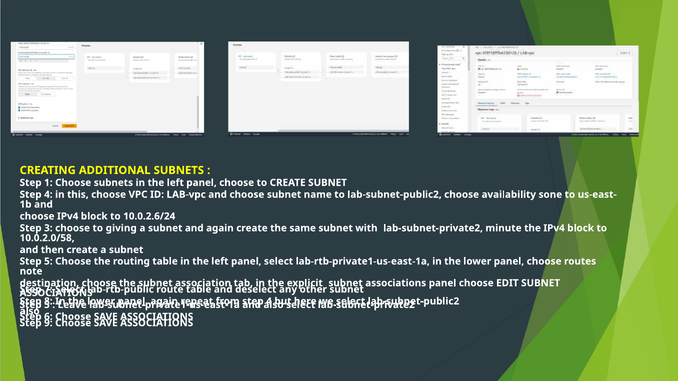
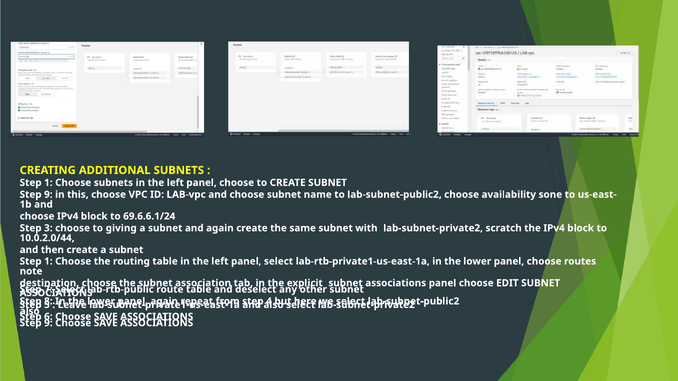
4: 4 -> 9 (48, 195)
10.0.2.6/24: 10.0.2.6/24 -> 69.6.6.1/24 (149, 216)
minute: minute -> scratch (504, 228)
10.0.2.0/58: 10.0.2.0/58 -> 10.0.2.0/44 (47, 238)
5: 5 -> 1 (48, 262)
